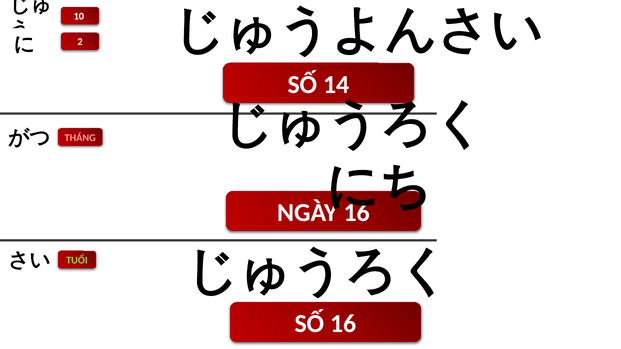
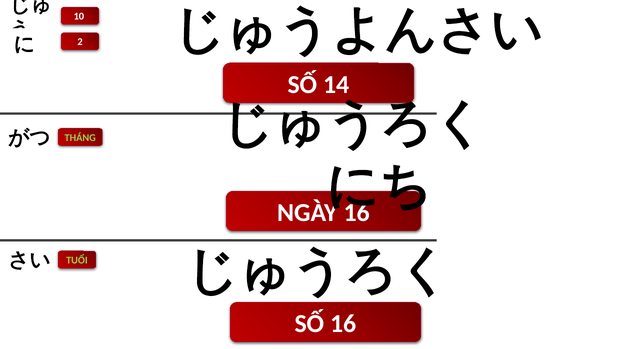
THÁNG colour: pink -> light green (80, 138)
